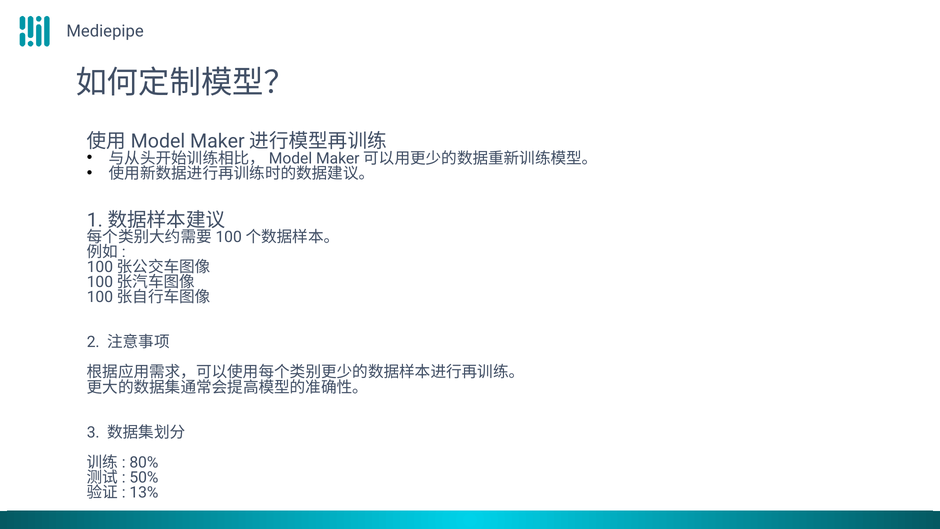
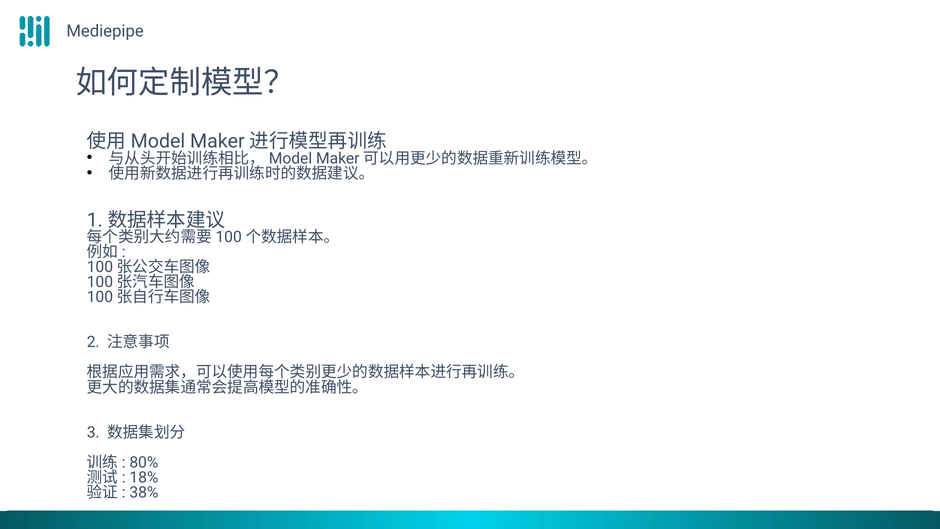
50%: 50% -> 18% (144, 477)
13%: 13% -> 38% (144, 492)
